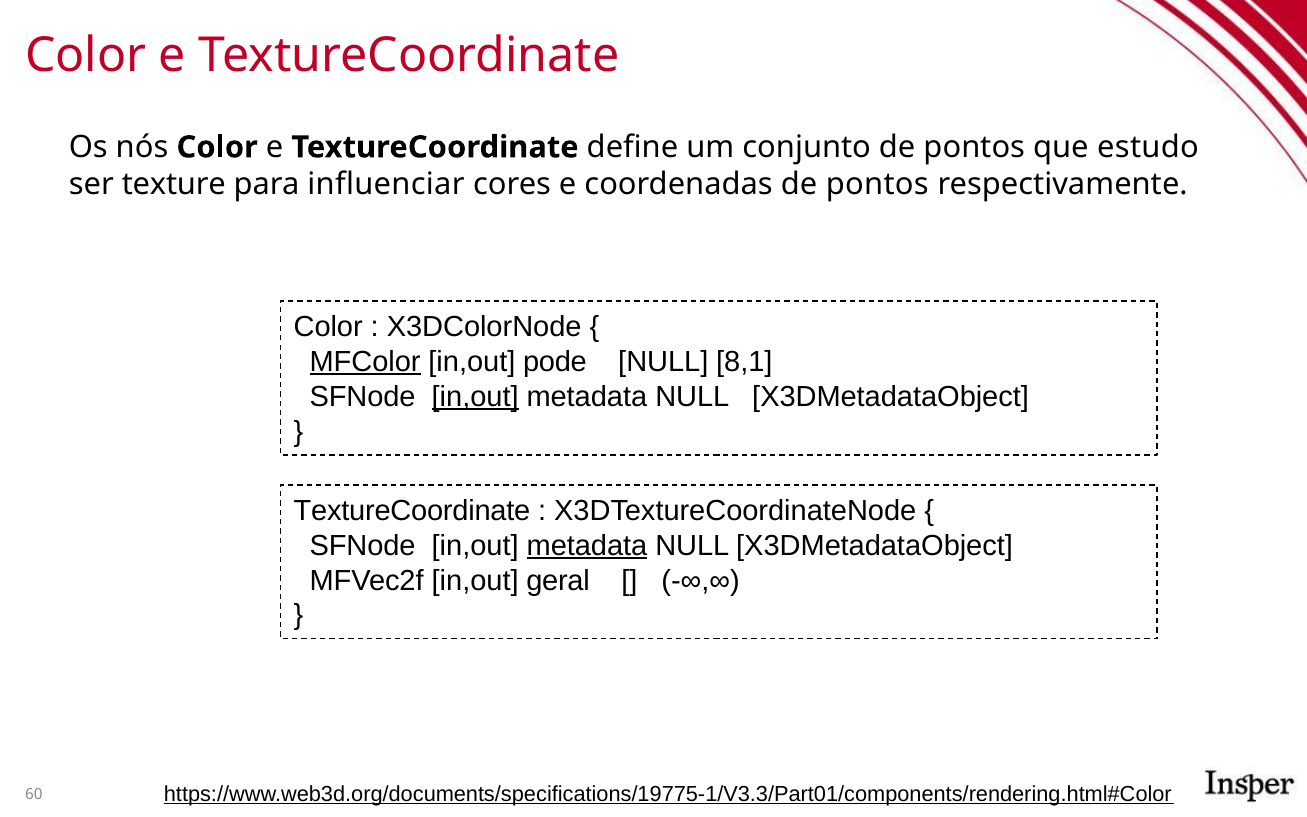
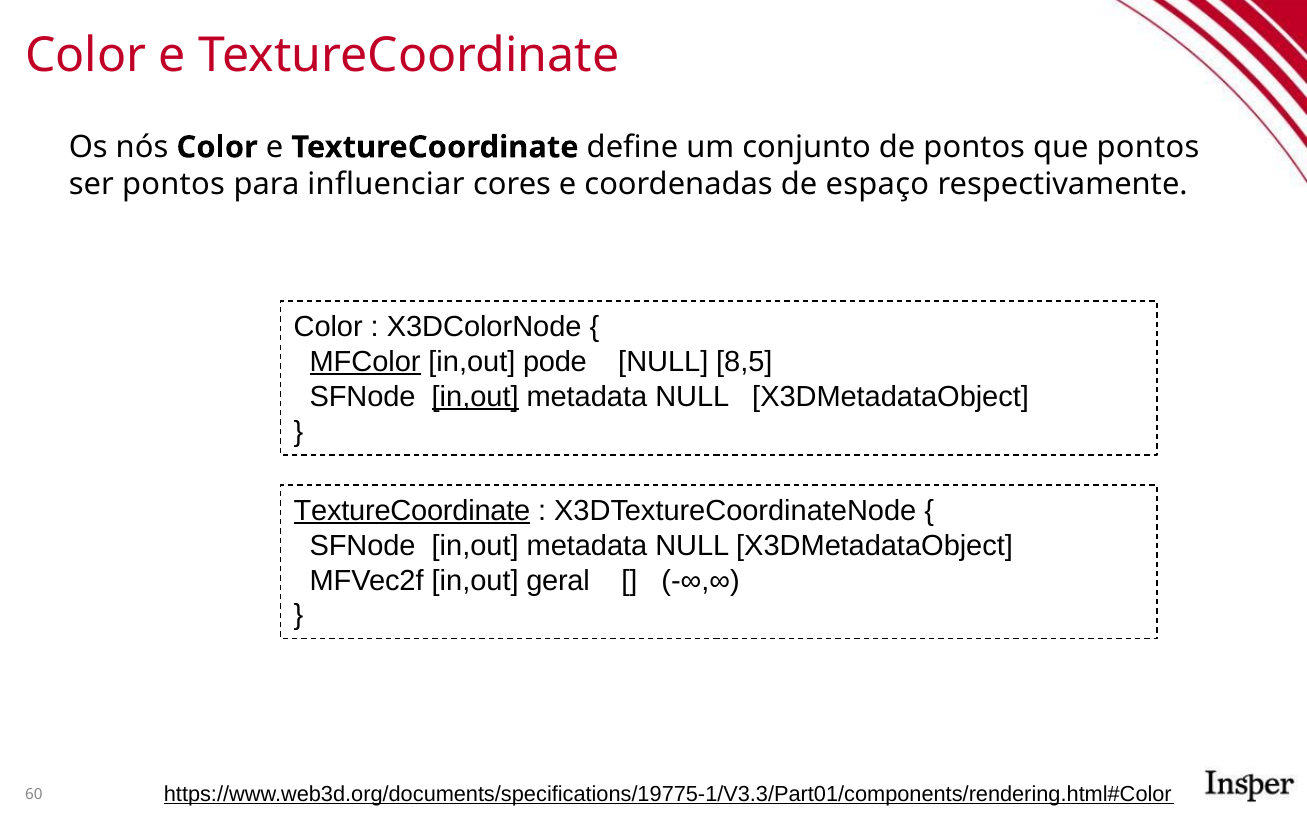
que estudo: estudo -> pontos (1148, 147)
ser texture: texture -> pontos (174, 184)
coordenadas de pontos: pontos -> espaço (877, 184)
8,1: 8,1 -> 8,5 (744, 362)
TextureCoordinate underline: none -> present (412, 511)
metadata underline: present -> none (587, 546)
